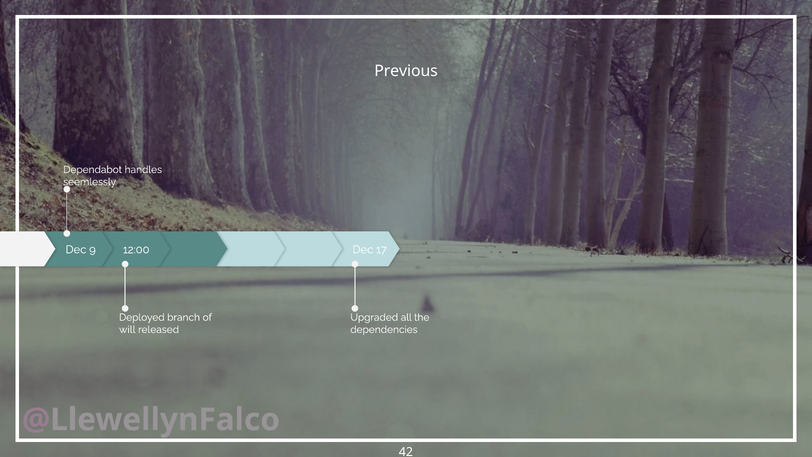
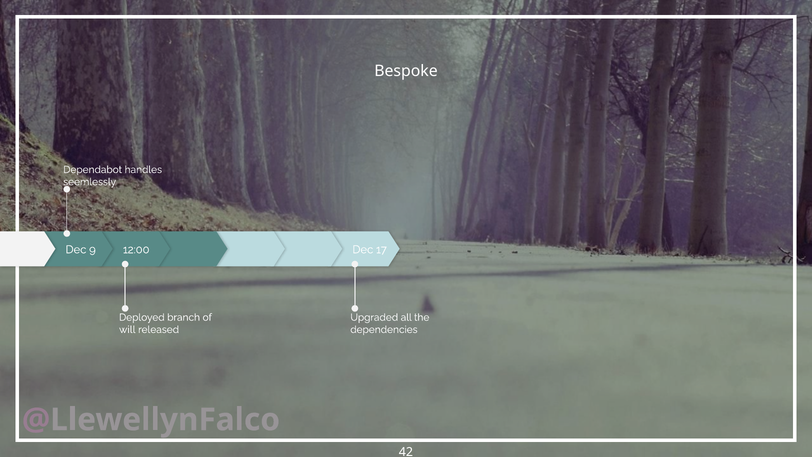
Previous: Previous -> Bespoke (406, 71)
